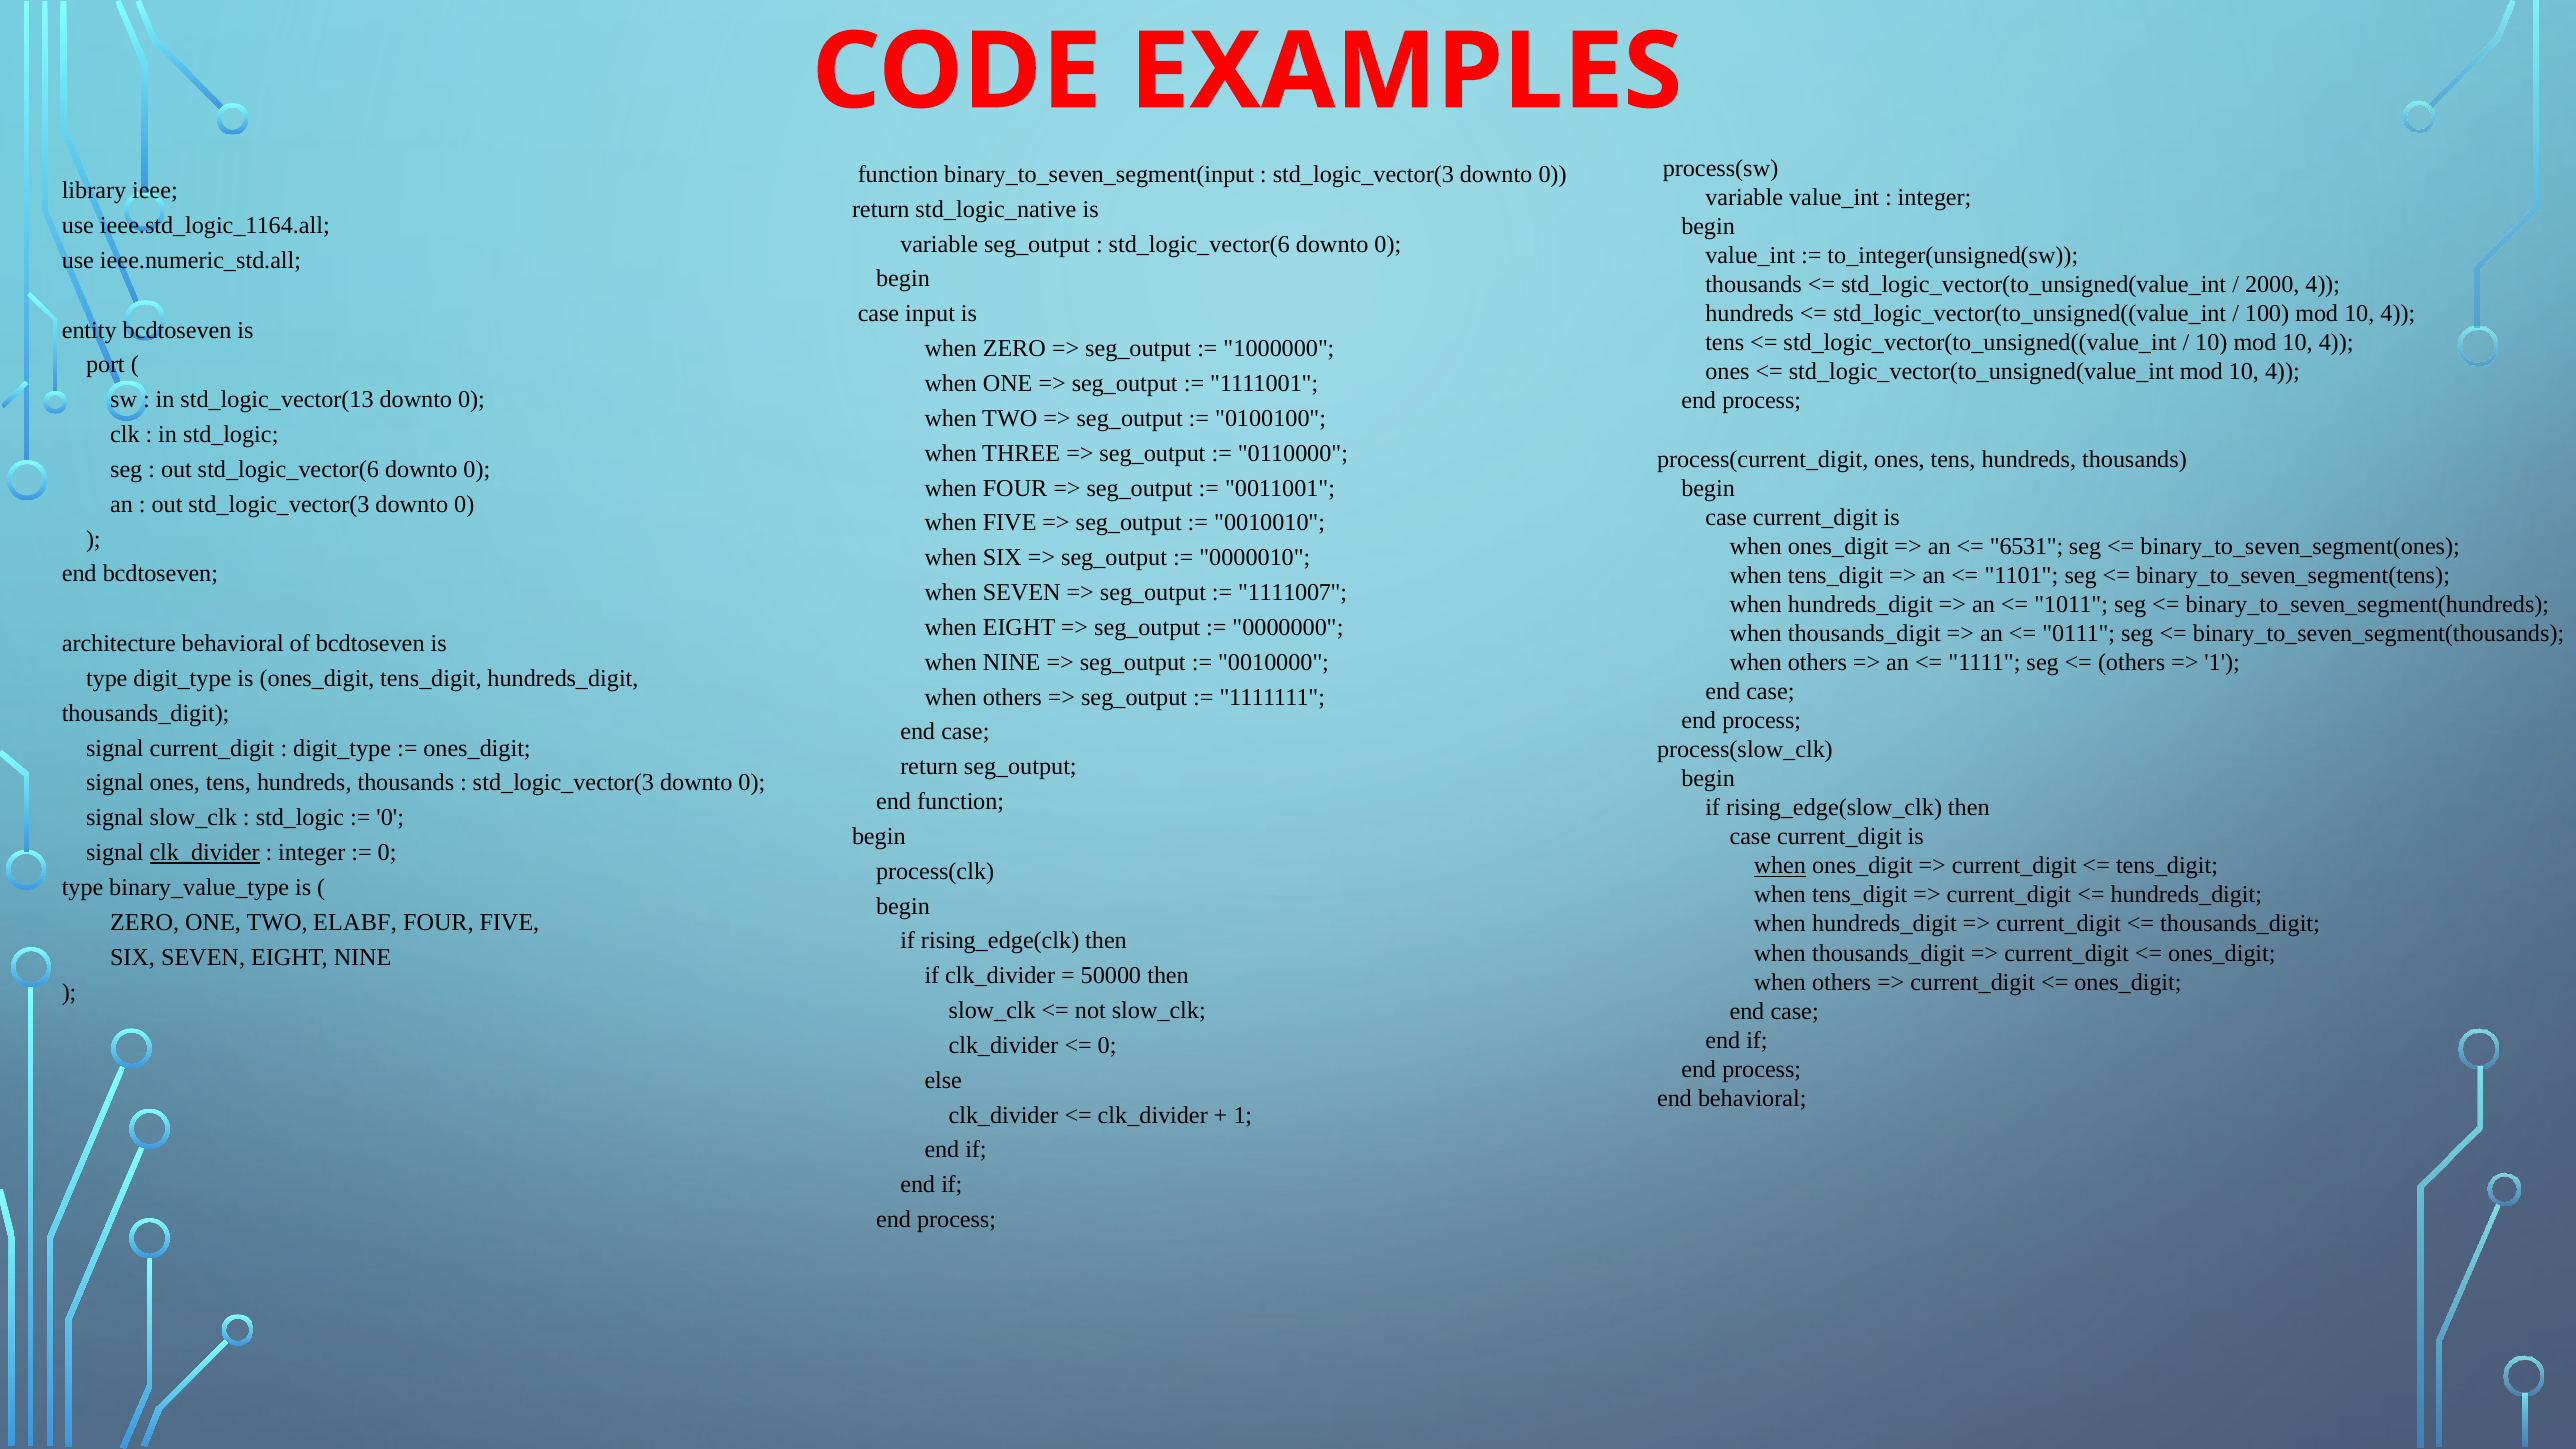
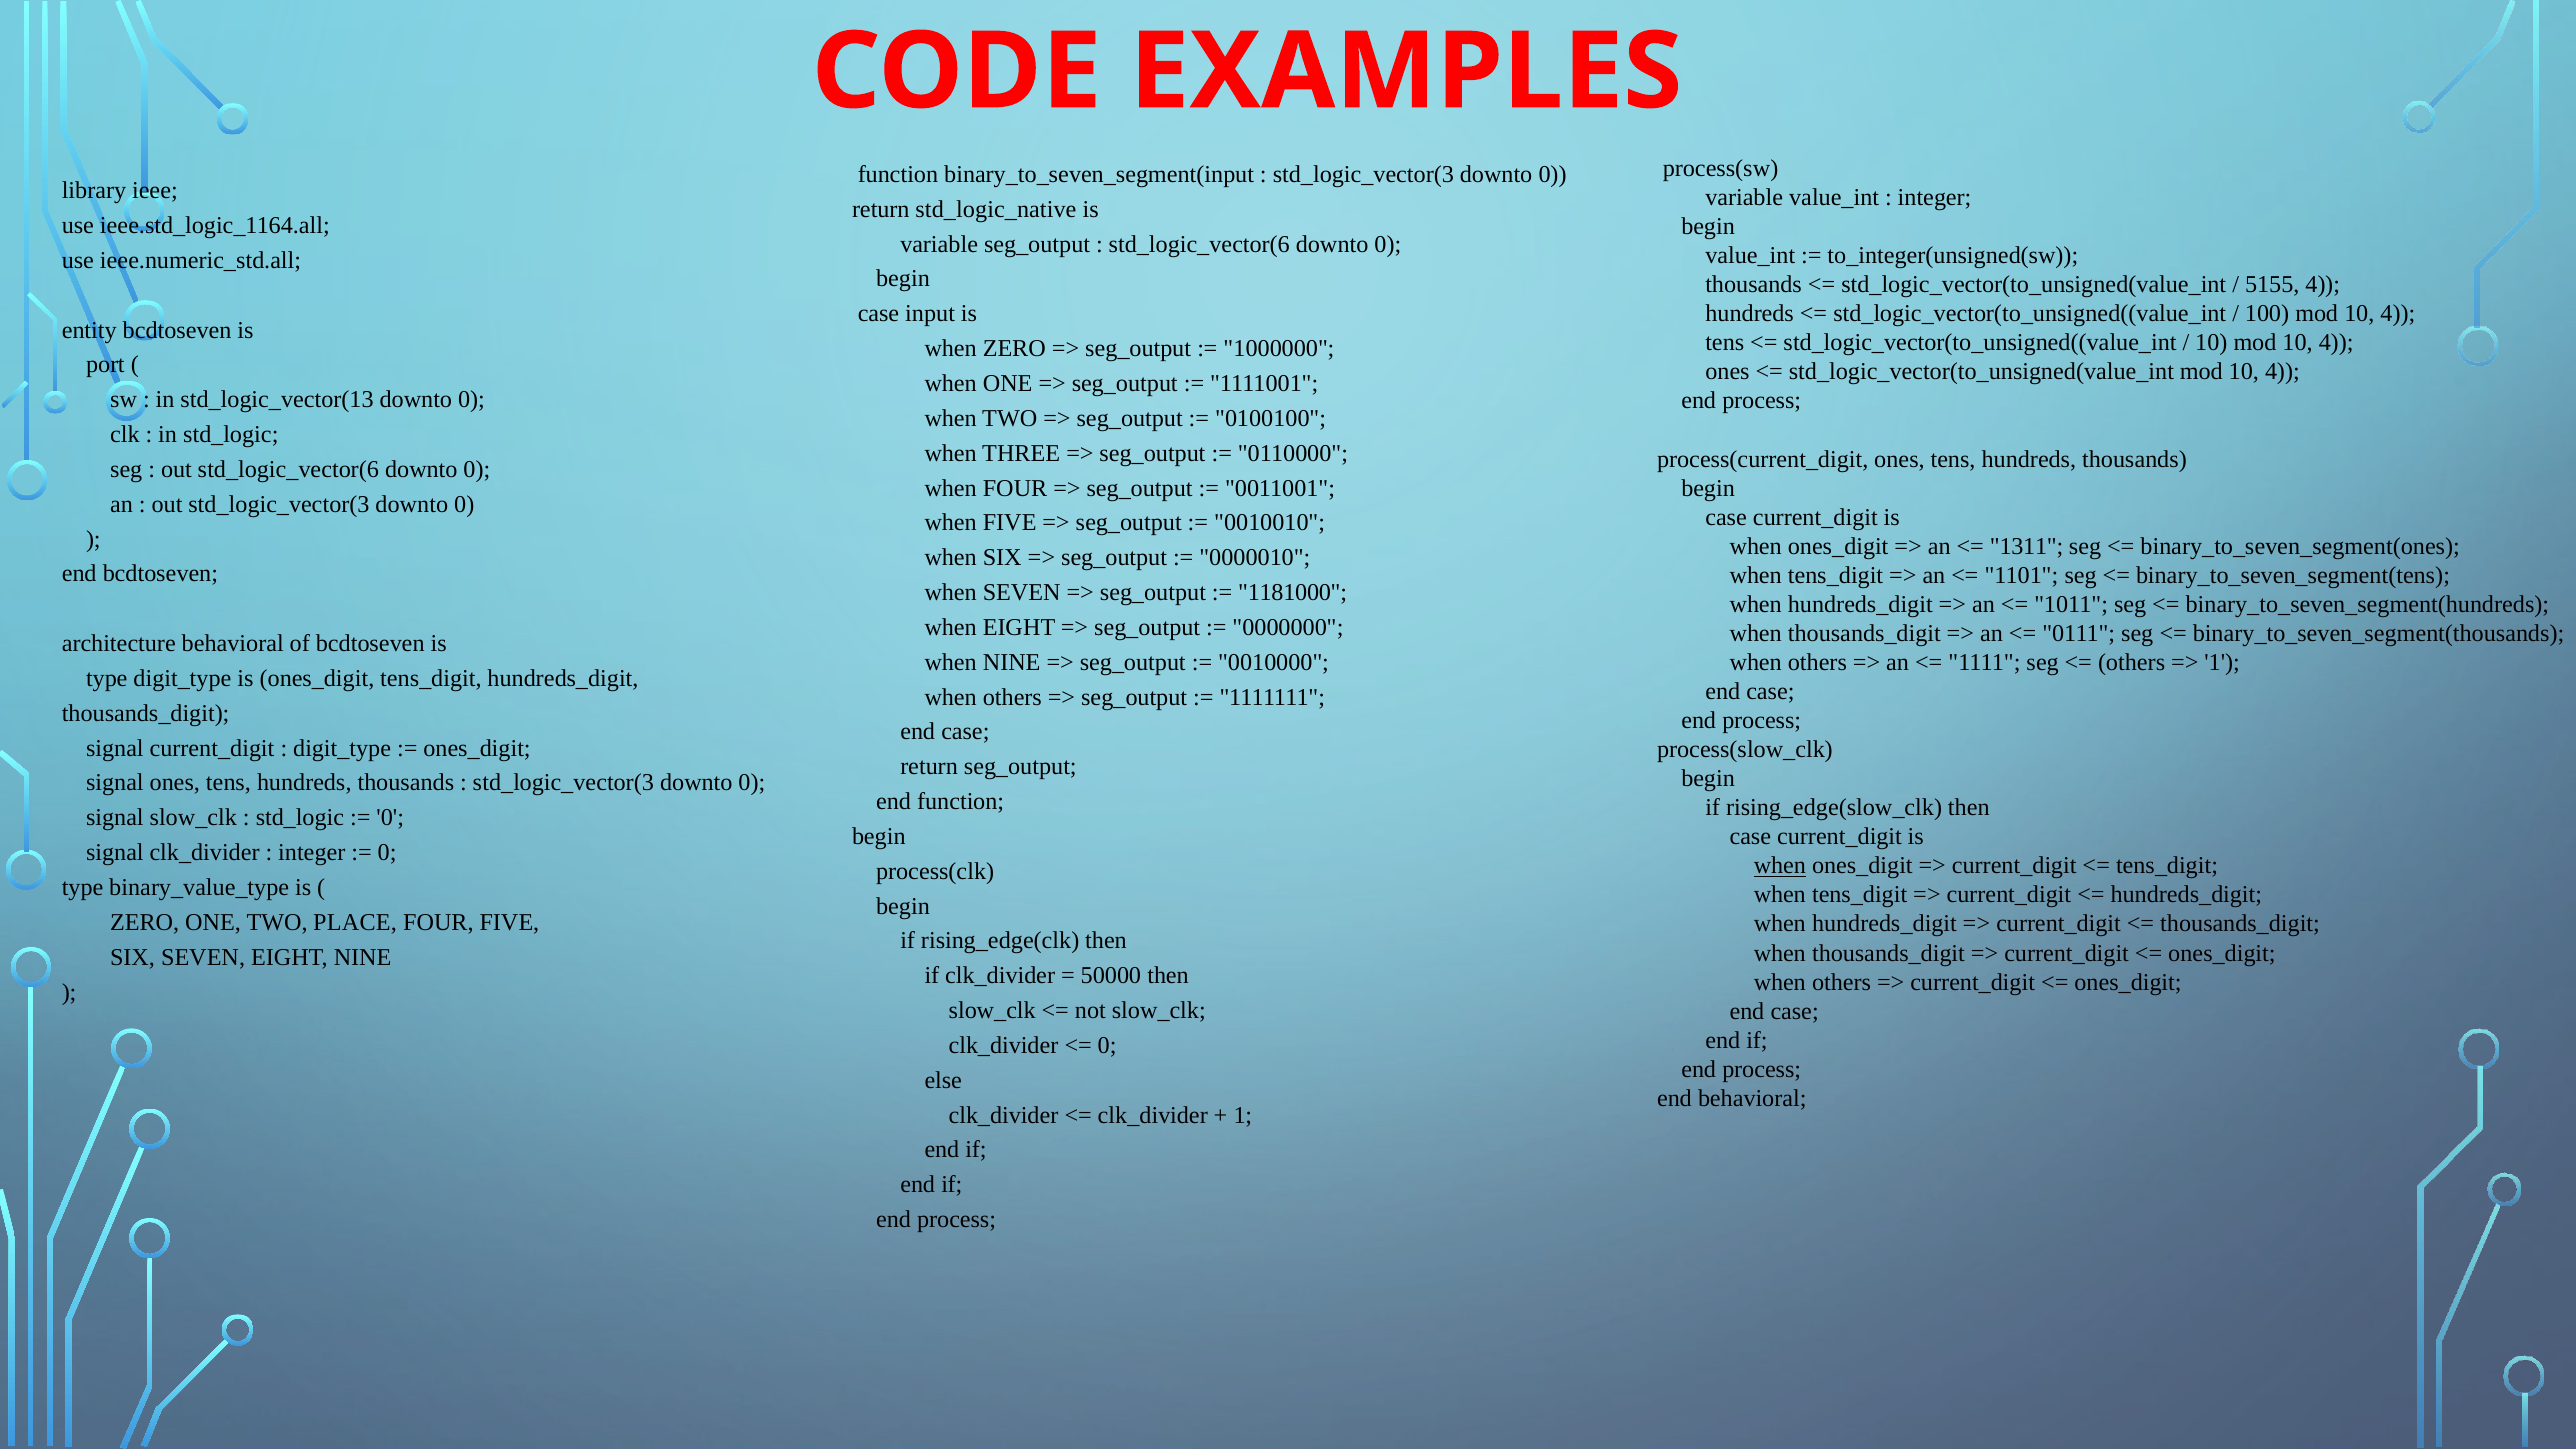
2000: 2000 -> 5155 (2272, 285)
6531: 6531 -> 1311 (2027, 546)
1111007: 1111007 -> 1181000 (1293, 593)
clk_divider underline: present -> none (205, 853)
ELABF: ELABF -> PLACE (355, 922)
